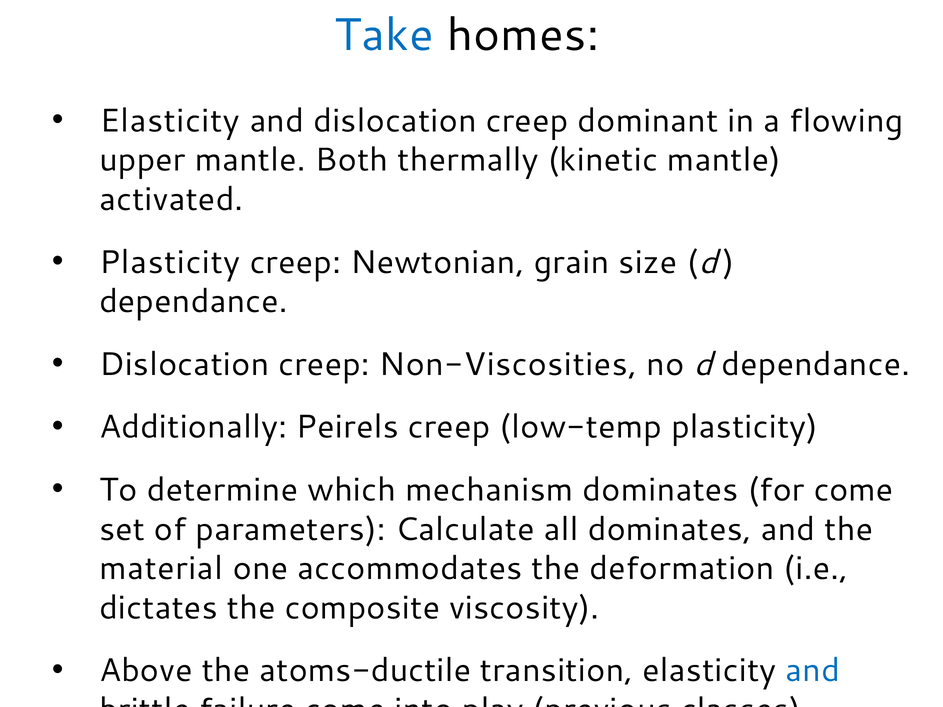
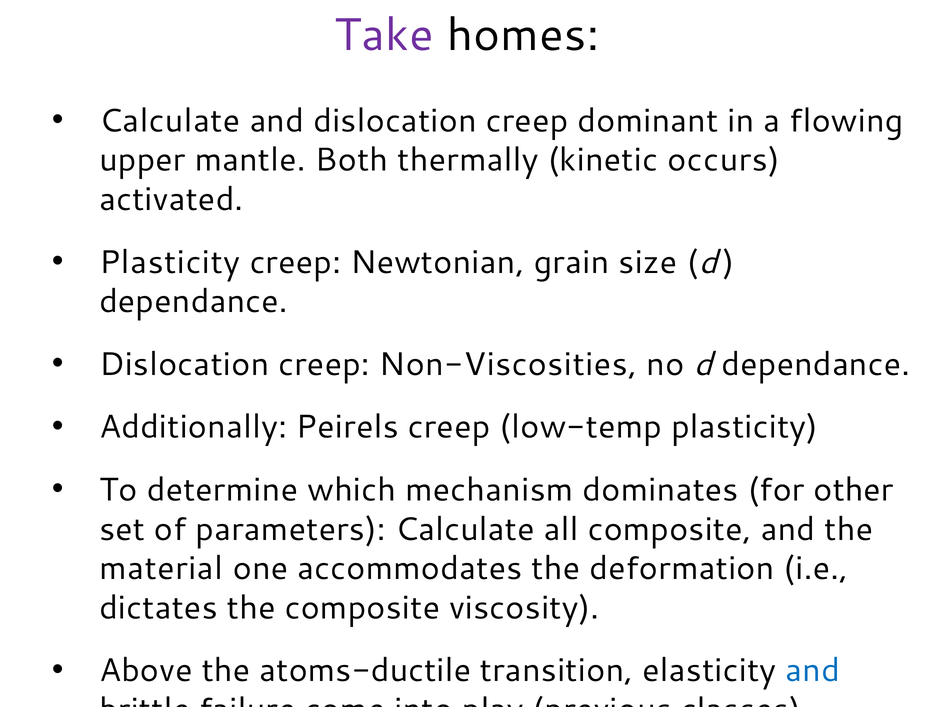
Take colour: blue -> purple (384, 35)
Elasticity: Elasticity -> Calculate (170, 121)
kinetic mantle: mantle -> occurs (724, 160)
for come: come -> other (853, 490)
all dominates: dominates -> composite (670, 529)
